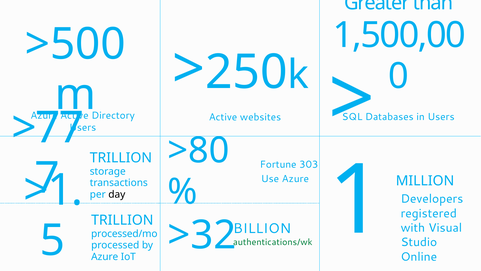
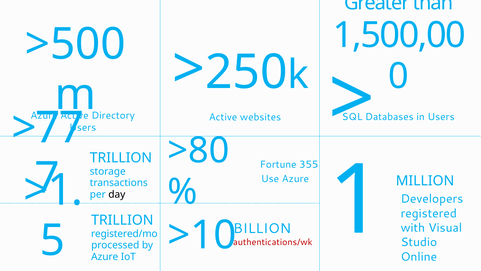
303: 303 -> 355 (309, 164)
>32: >32 -> >10 (202, 235)
processed/mo: processed/mo -> registered/mo (124, 233)
authentications/wk colour: green -> red (273, 242)
